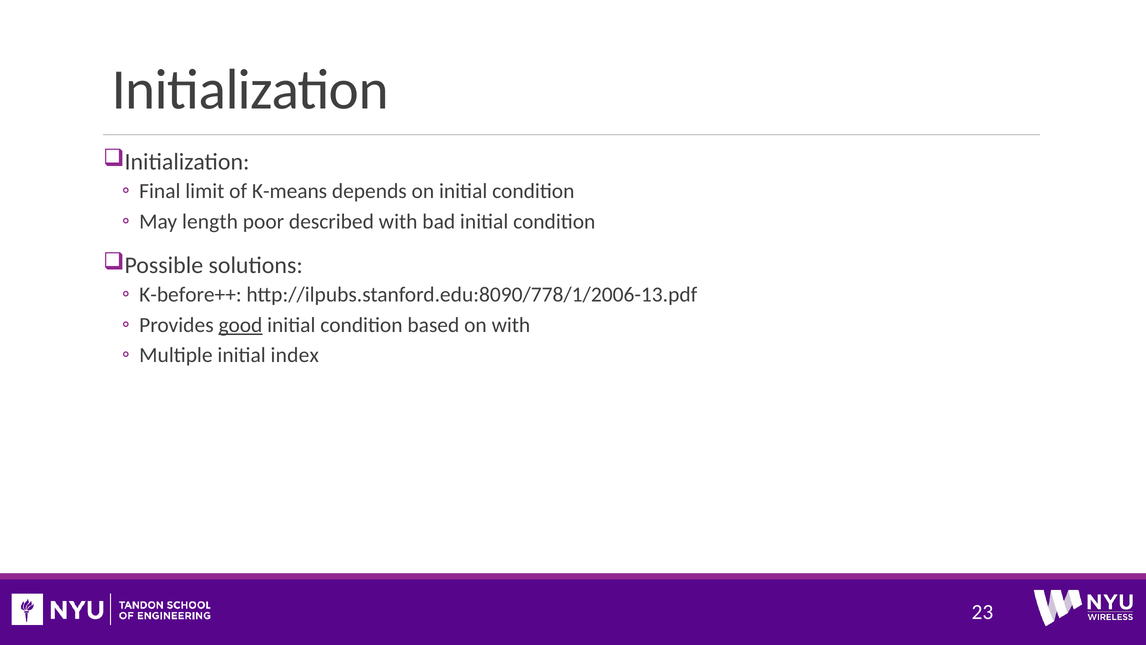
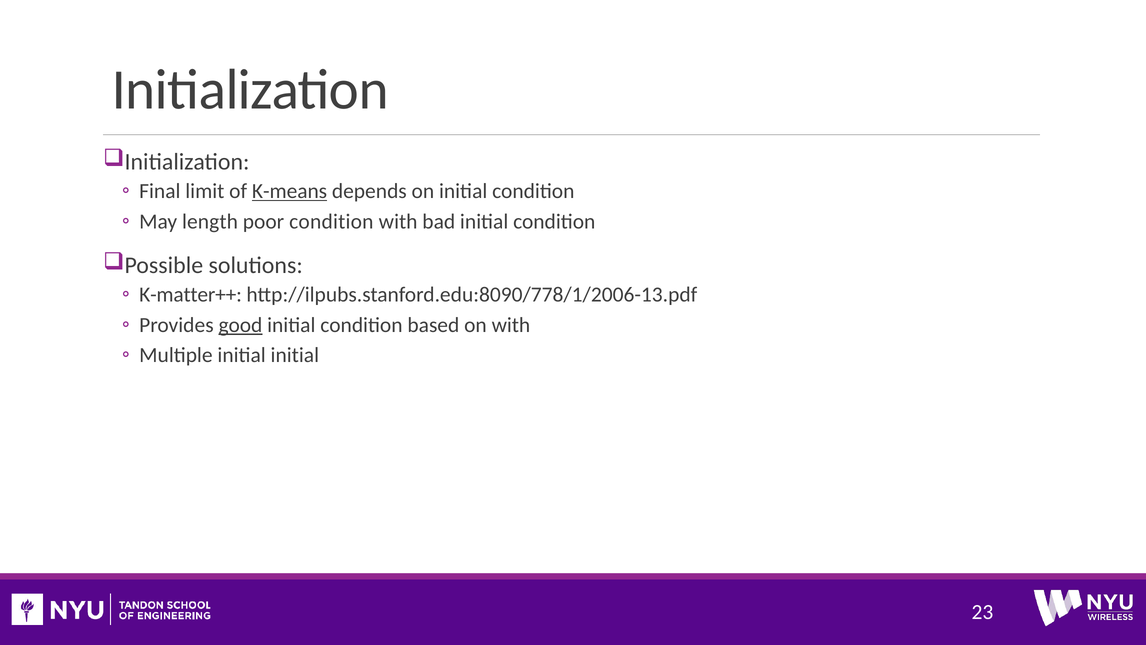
K-means underline: none -> present (290, 191)
poor described: described -> condition (331, 221)
K-before++: K-before++ -> K-matter++ (191, 294)
initial index: index -> initial (295, 355)
